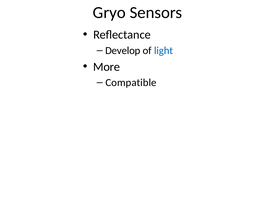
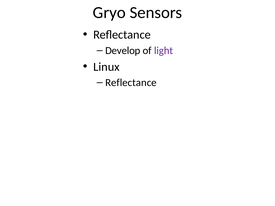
light colour: blue -> purple (164, 51)
More: More -> Linux (106, 67)
Compatible: Compatible -> Reflectance (131, 83)
